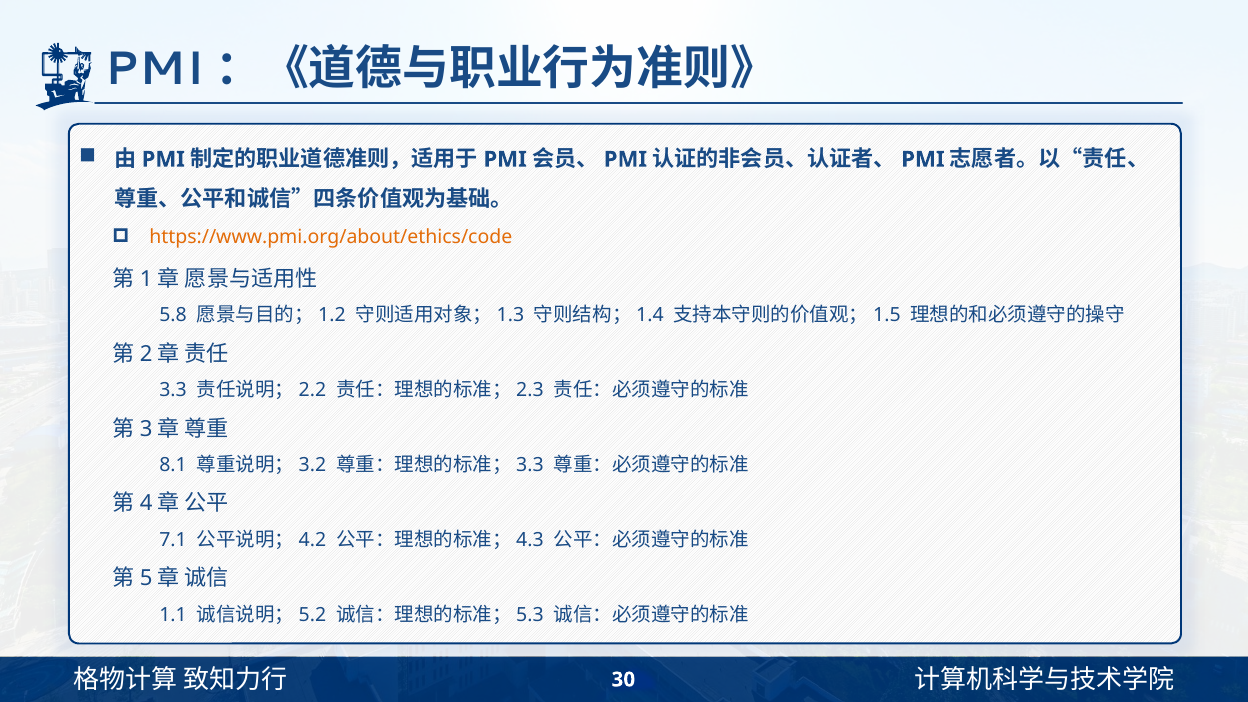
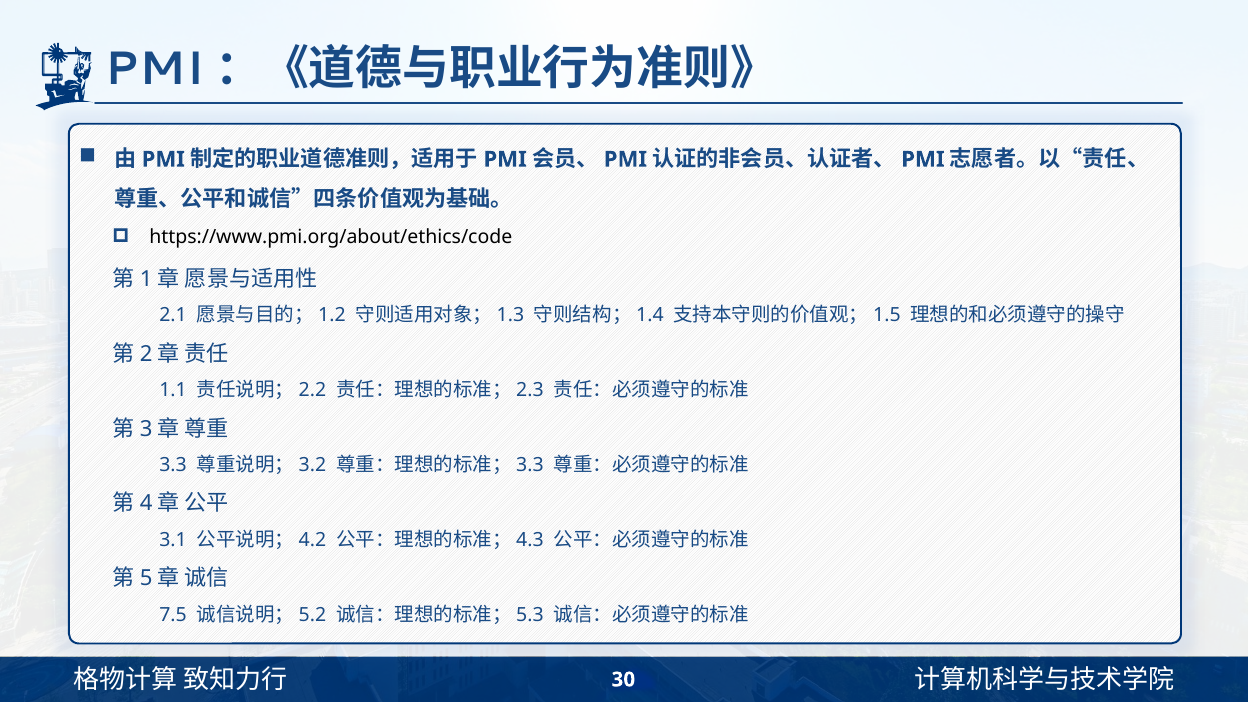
https://www.pmi.org/about/ethics/code colour: orange -> black (331, 237)
5.8: 5.8 -> 2.1 (173, 315)
3.3: 3.3 -> 1.1 (173, 390)
8.1: 8.1 -> 3.3 (173, 465)
7.1: 7.1 -> 3.1 (173, 540)
1.1: 1.1 -> 7.5 (173, 615)
